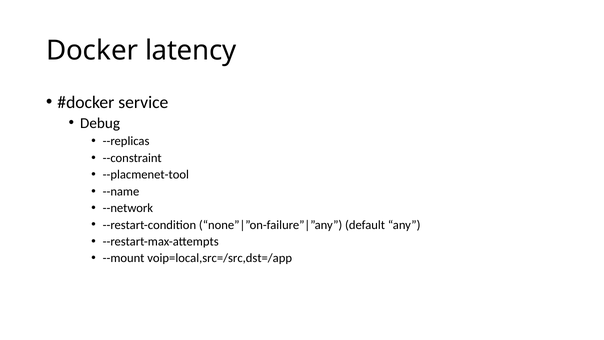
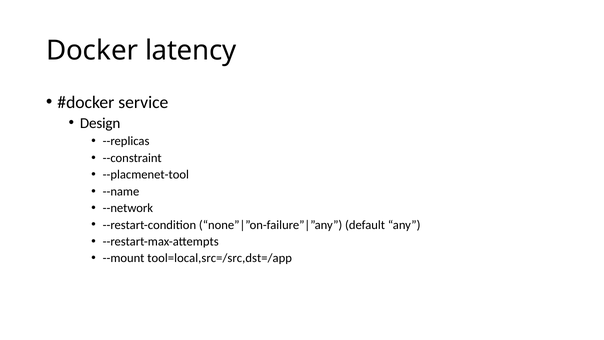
Debug: Debug -> Design (100, 123)
voip=local,src=/src,dst=/app: voip=local,src=/src,dst=/app -> tool=local,src=/src,dst=/app (220, 258)
